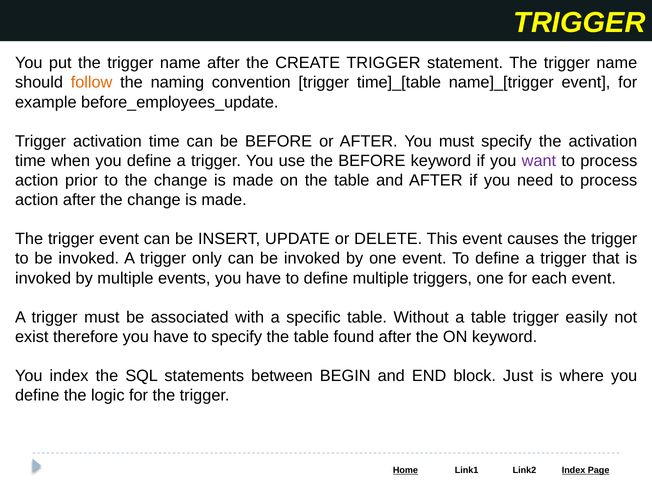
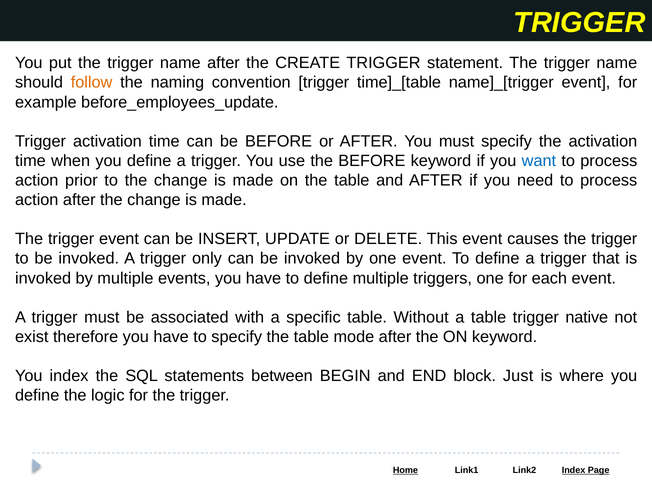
want colour: purple -> blue (539, 161)
easily: easily -> native (587, 317)
found: found -> mode (354, 337)
